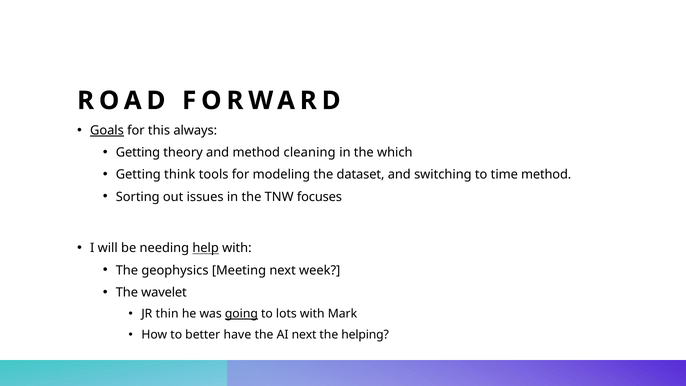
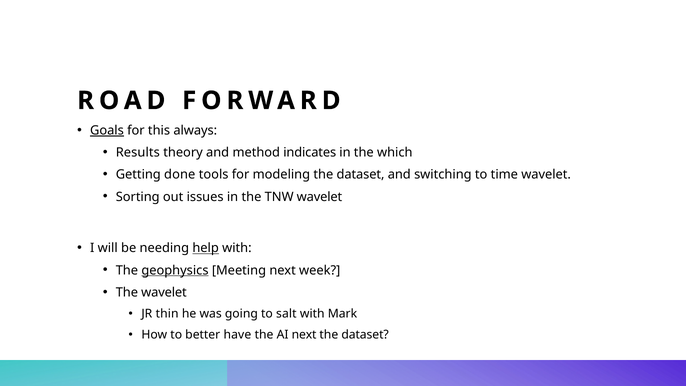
Getting: Getting -> Results (138, 153)
cleaning: cleaning -> indicates (310, 153)
think: think -> done (180, 175)
time method: method -> wavelet (546, 175)
TNW focuses: focuses -> wavelet (319, 197)
geophysics underline: none -> present (175, 270)
going underline: present -> none (241, 314)
lots: lots -> salt (286, 314)
helping: helping -> dataset (365, 335)
